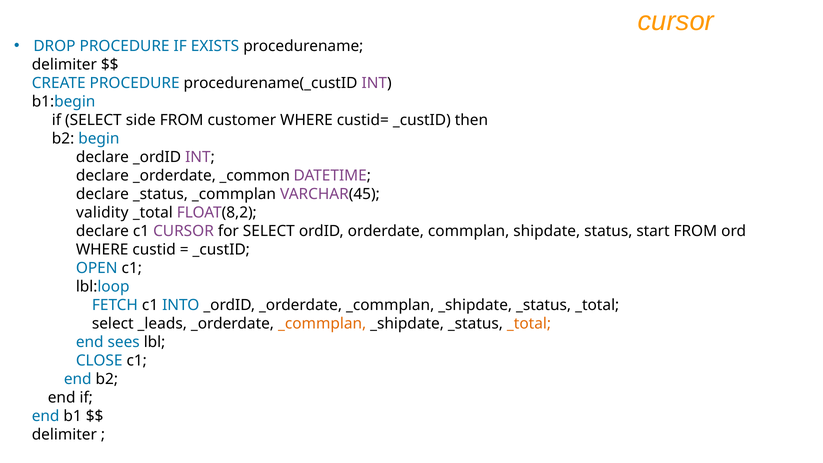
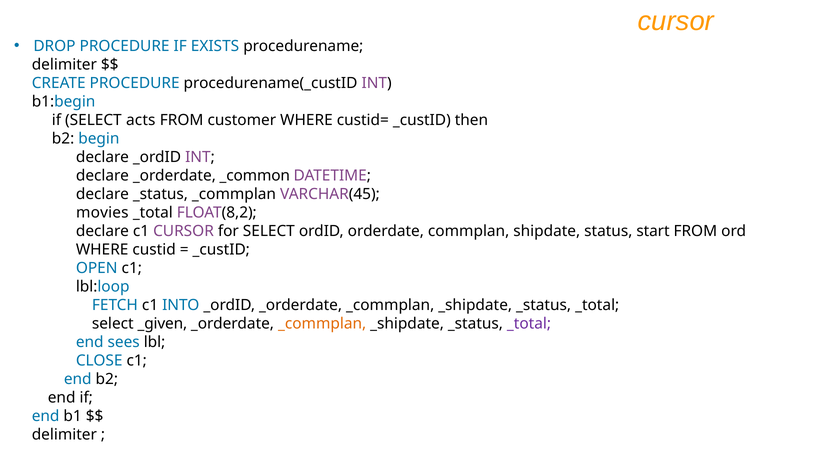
side: side -> acts (141, 120)
validity: validity -> movies (102, 213)
_leads: _leads -> _given (162, 324)
_total colour: orange -> purple (529, 324)
